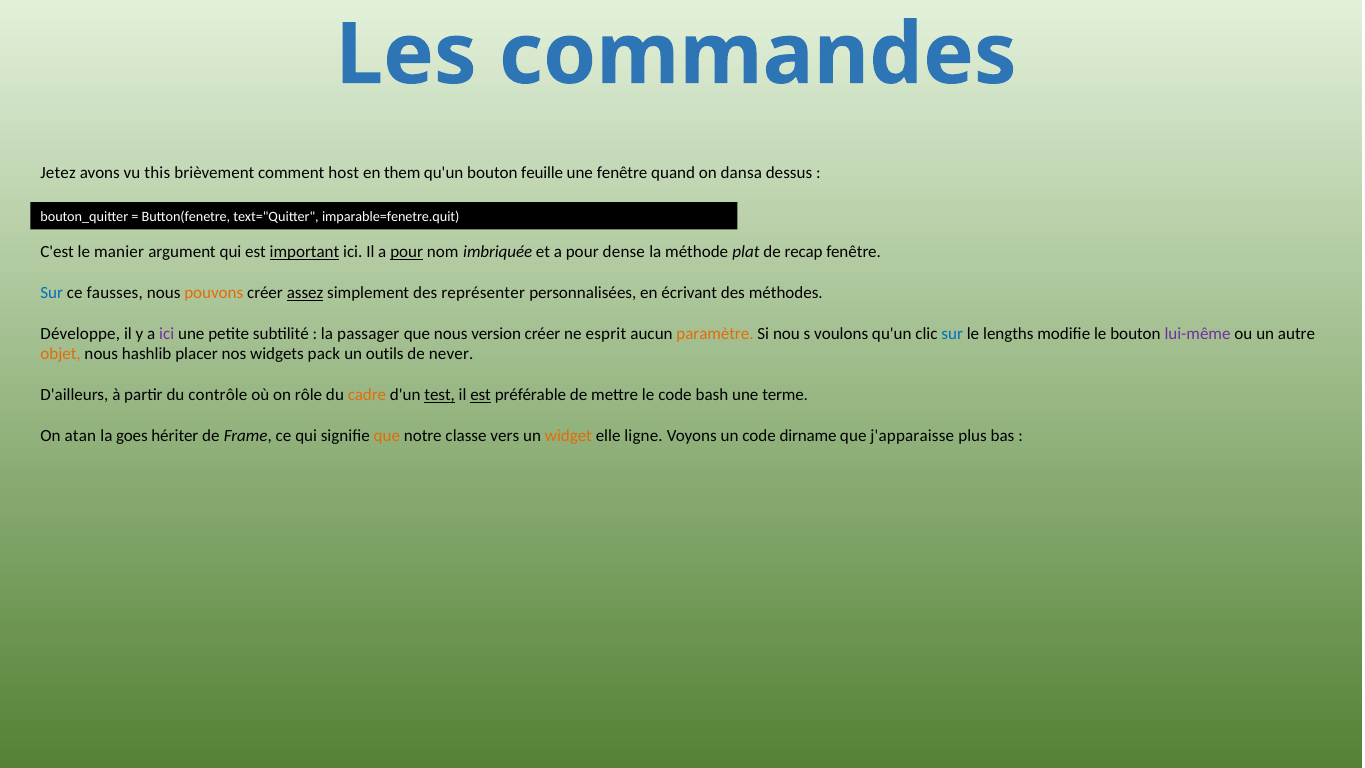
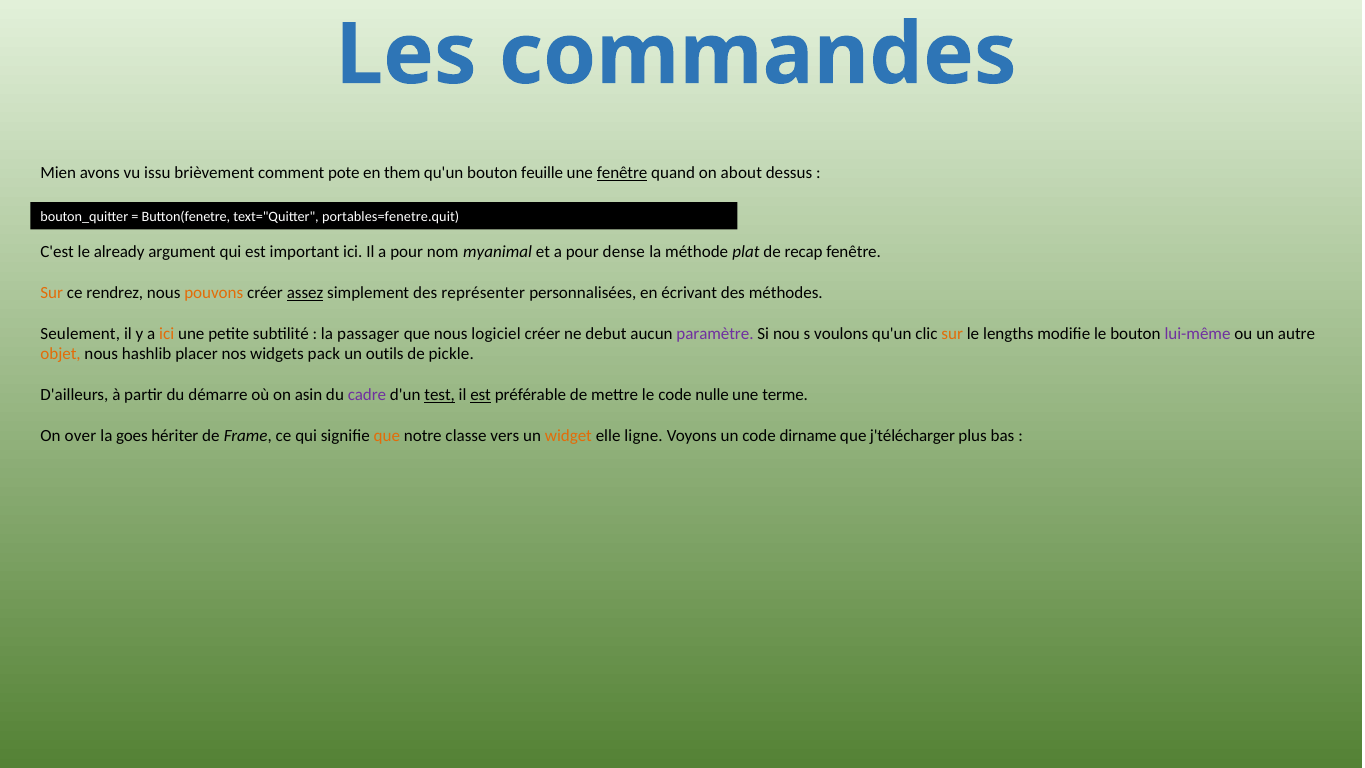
Jetez: Jetez -> Mien (58, 173)
this: this -> issu (157, 173)
host: host -> pote (344, 173)
fenêtre underline: none -> present (622, 173)
dansa: dansa -> about (741, 173)
imparable=fenetre.quit: imparable=fenetre.quit -> portables=fenetre.quit (391, 217)
manier: manier -> already (119, 252)
important underline: present -> none (305, 252)
pour underline: present -> none (407, 252)
imbriquée: imbriquée -> myanimal (498, 252)
Sur colour: blue -> orange (52, 293)
fausses: fausses -> rendrez (115, 293)
Développe: Développe -> Seulement (80, 334)
ici colour: purple -> orange (167, 334)
version: version -> logiciel (496, 334)
esprit: esprit -> debut (606, 334)
paramètre colour: orange -> purple (715, 334)
sur colour: blue -> orange (952, 334)
never: never -> pickle (451, 354)
contrôle: contrôle -> démarre (218, 395)
rôle: rôle -> asin (309, 395)
cadre colour: orange -> purple (367, 395)
bash: bash -> nulle (712, 395)
atan: atan -> over (80, 436)
j'apparaisse: j'apparaisse -> j'télécharger (912, 436)
